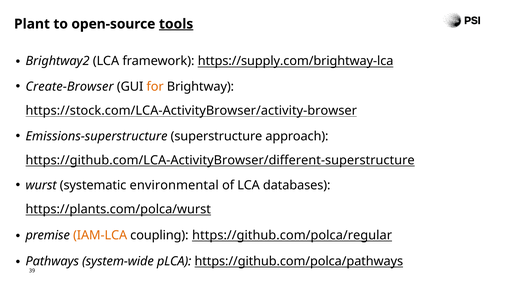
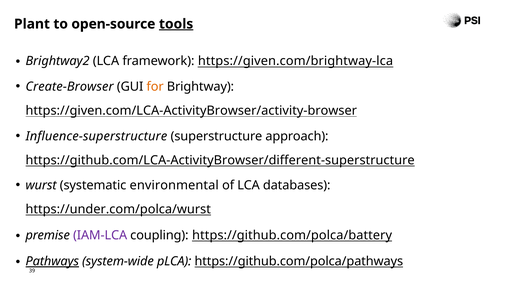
https://supply.com/brightway-lca: https://supply.com/brightway-lca -> https://given.com/brightway-lca (296, 61)
https://stock.com/LCA-ActivityBrowser/activity-browser: https://stock.com/LCA-ActivityBrowser/activity-browser -> https://given.com/LCA-ActivityBrowser/activity-browser (191, 111)
Emissions-superstructure: Emissions-superstructure -> Influence-superstructure (96, 137)
https://plants.com/polca/wurst: https://plants.com/polca/wurst -> https://under.com/polca/wurst (118, 209)
IAM-LCA colour: orange -> purple (100, 236)
https://github.com/polca/regular: https://github.com/polca/regular -> https://github.com/polca/battery (292, 236)
Pathways underline: none -> present (52, 262)
